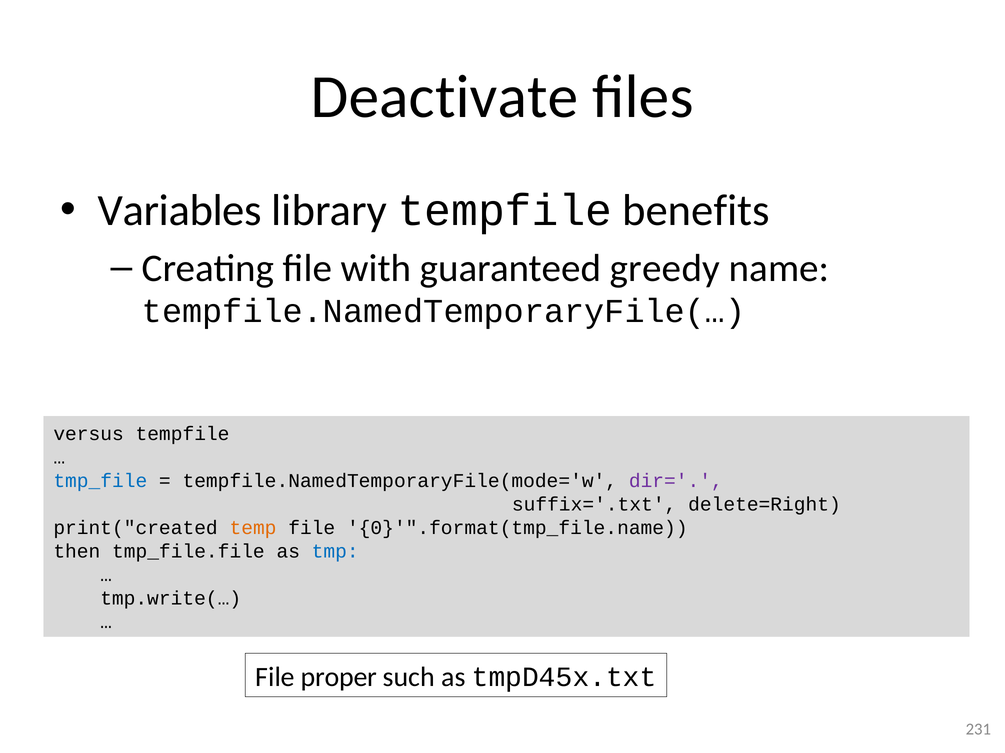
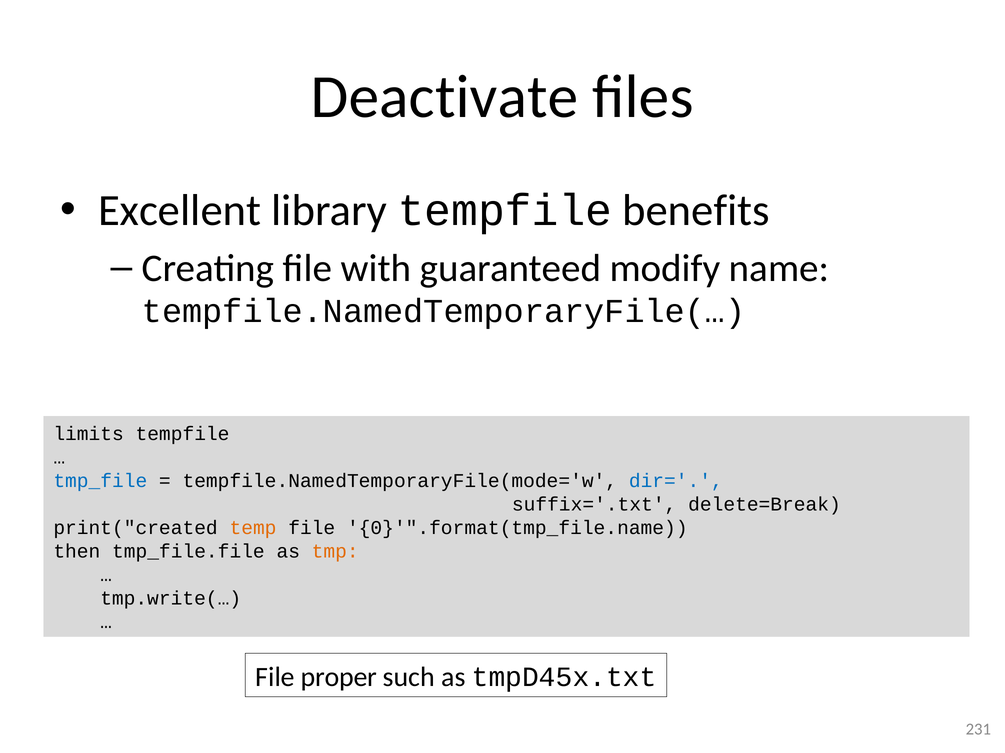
Variables: Variables -> Excellent (180, 211)
greedy: greedy -> modify (665, 269)
versus: versus -> limits (89, 434)
dir= colour: purple -> blue (676, 481)
delete=Right: delete=Right -> delete=Break (764, 505)
tmp colour: blue -> orange (335, 552)
